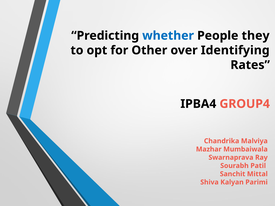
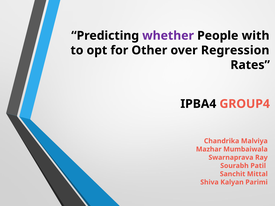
whether colour: blue -> purple (168, 36)
they: they -> with (256, 36)
Identifying: Identifying -> Regression (235, 50)
